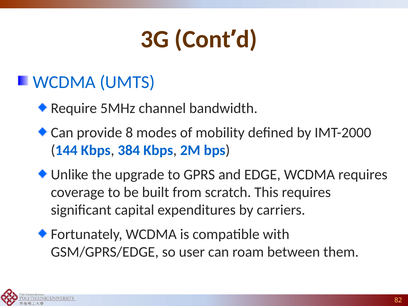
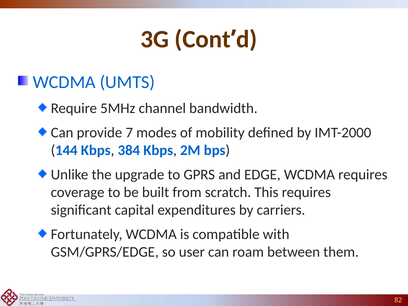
8: 8 -> 7 (129, 133)
